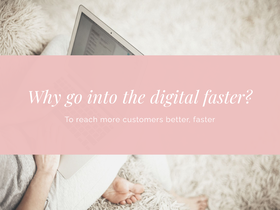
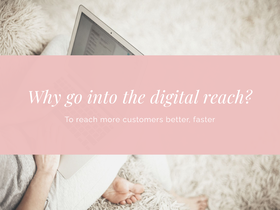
digital faster: faster -> reach (228, 98)
